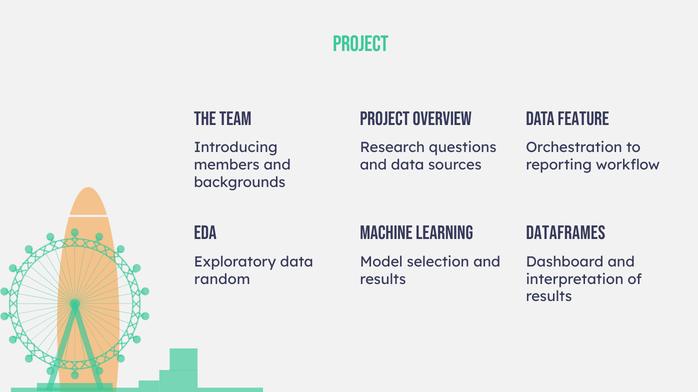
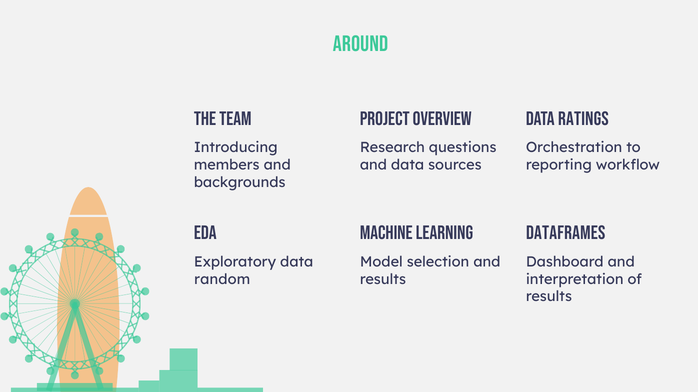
project: project -> around (360, 44)
feature: feature -> ratings (583, 119)
